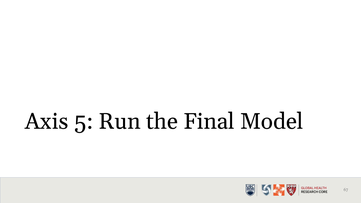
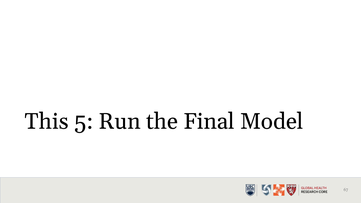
Axis: Axis -> This (47, 121)
